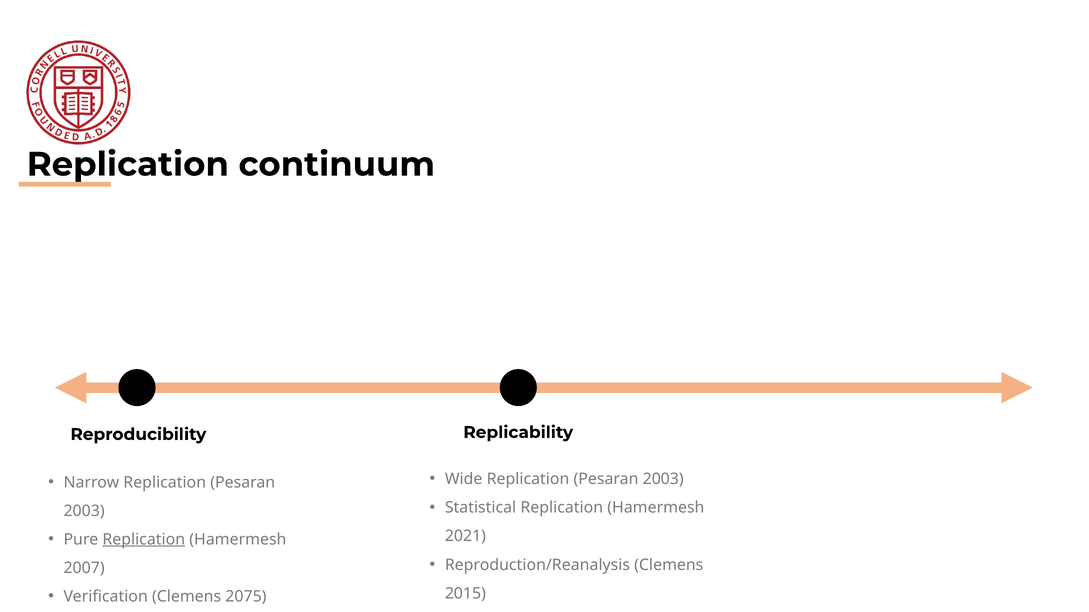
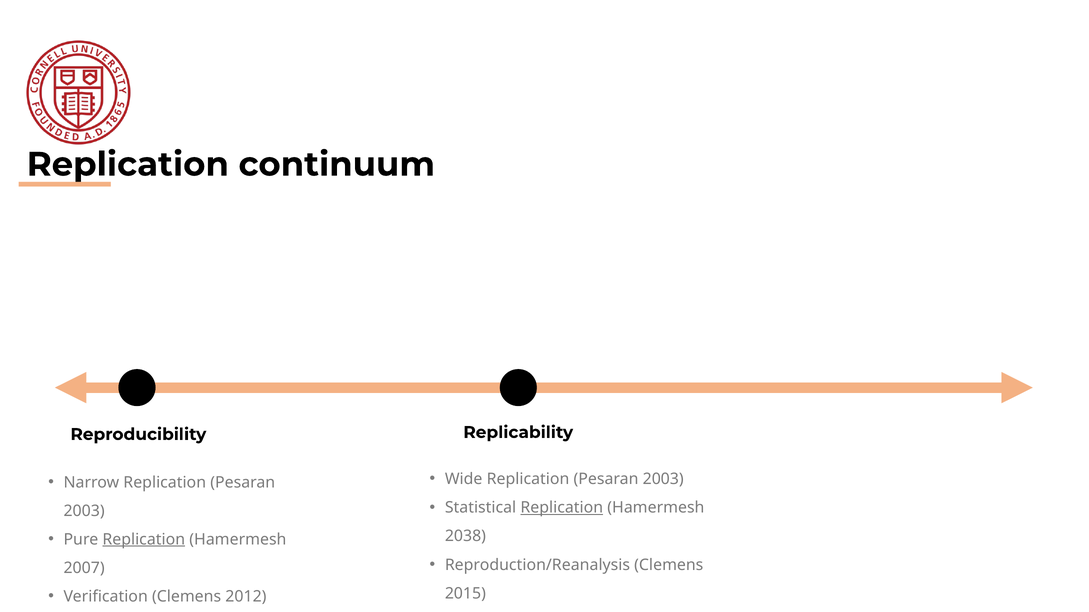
Replication underline: none -> present (562, 508)
2021: 2021 -> 2038 (465, 537)
2075: 2075 -> 2012 (246, 597)
